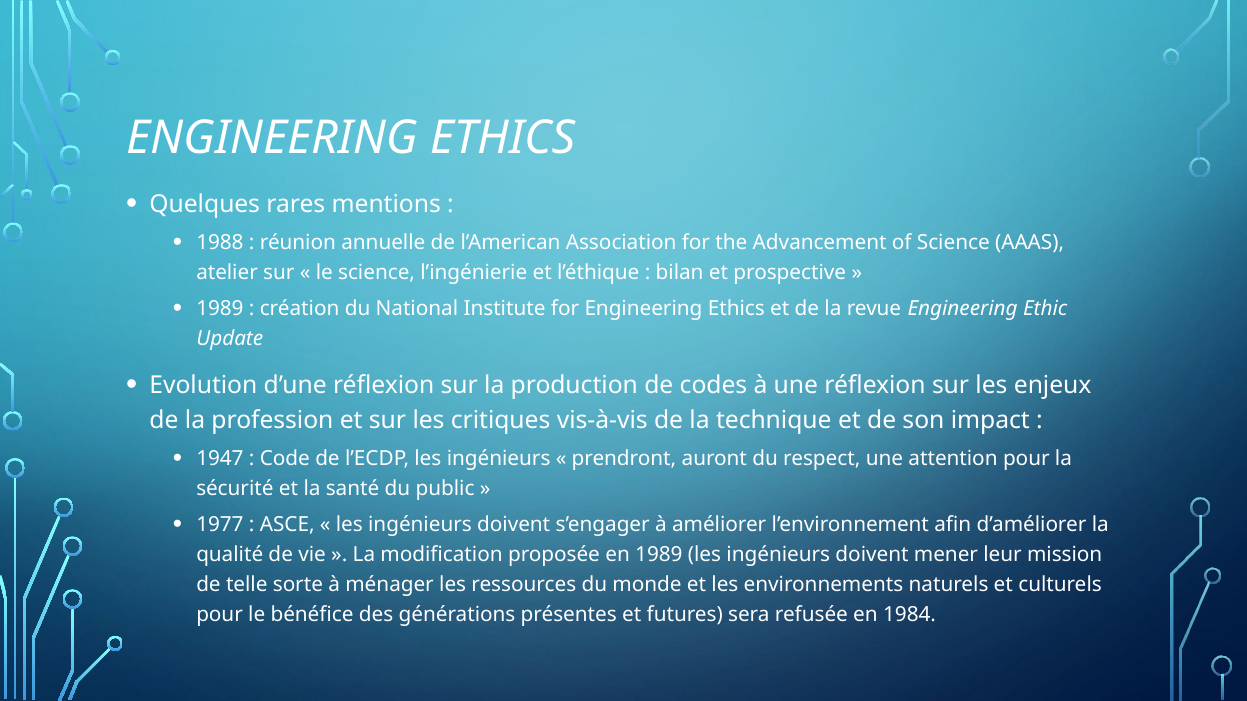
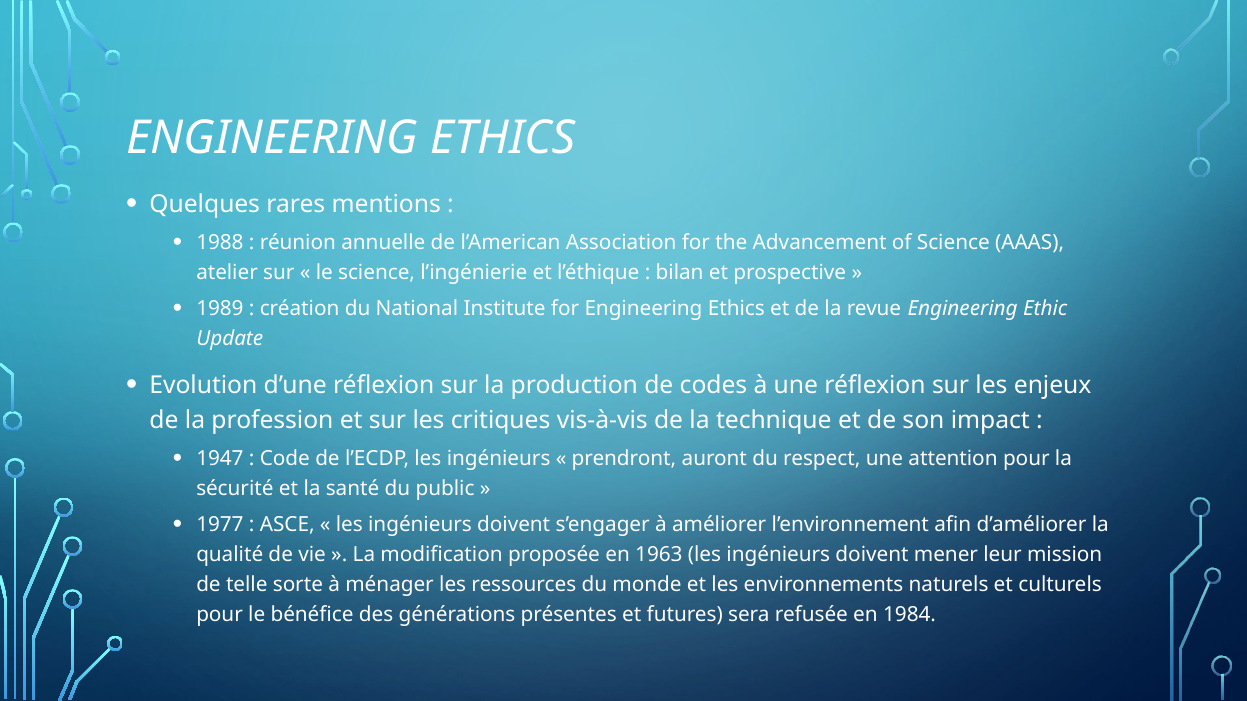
en 1989: 1989 -> 1963 (659, 555)
